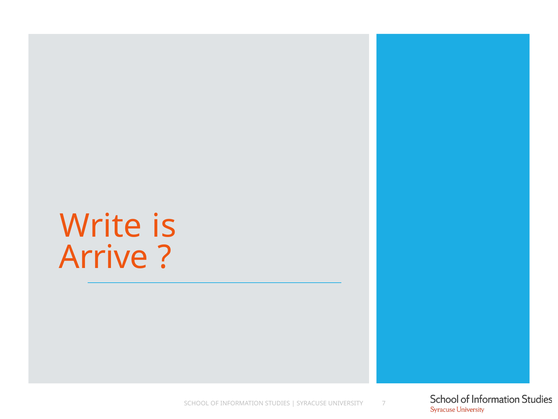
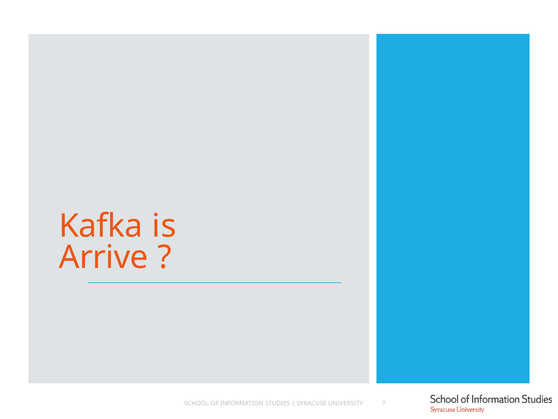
Write: Write -> Kafka (101, 226)
